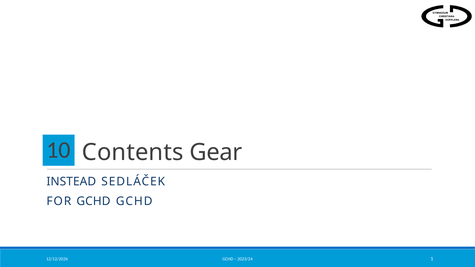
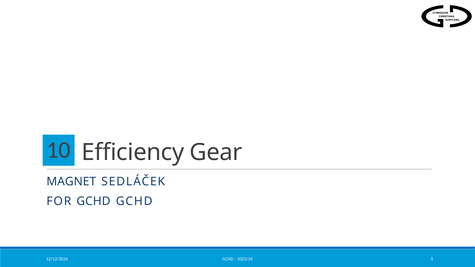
Contents: Contents -> Efficiency (133, 153)
INSTEAD: INSTEAD -> MAGNET (71, 182)
